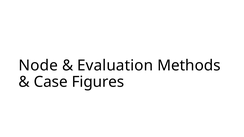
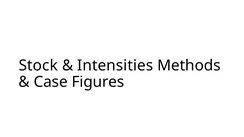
Node: Node -> Stock (38, 66)
Evaluation: Evaluation -> Intensities (115, 66)
